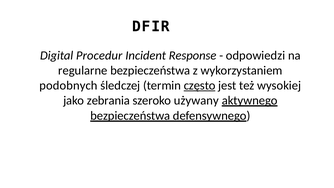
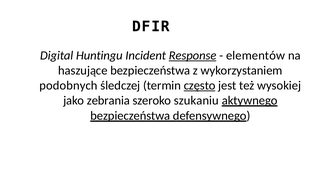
Procedur: Procedur -> Huntingu (99, 55)
Response underline: none -> present (193, 55)
odpowiedzi: odpowiedzi -> elementów (256, 55)
regularne: regularne -> haszujące (83, 70)
używany: używany -> szukaniu (196, 101)
